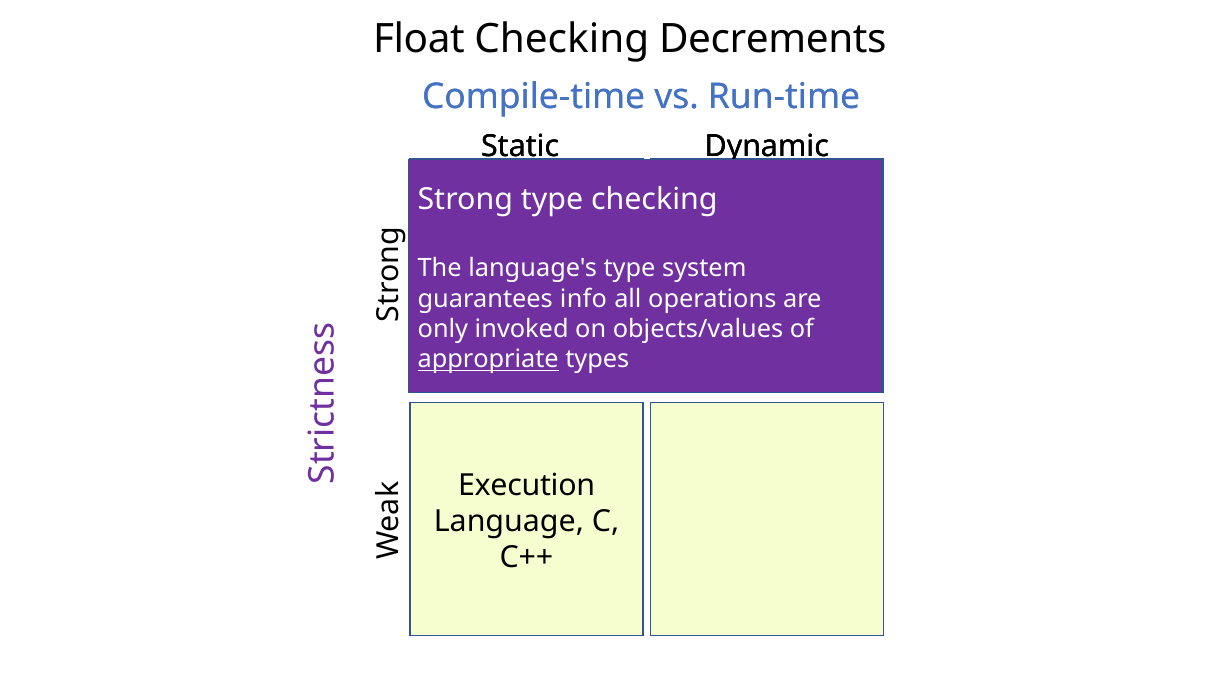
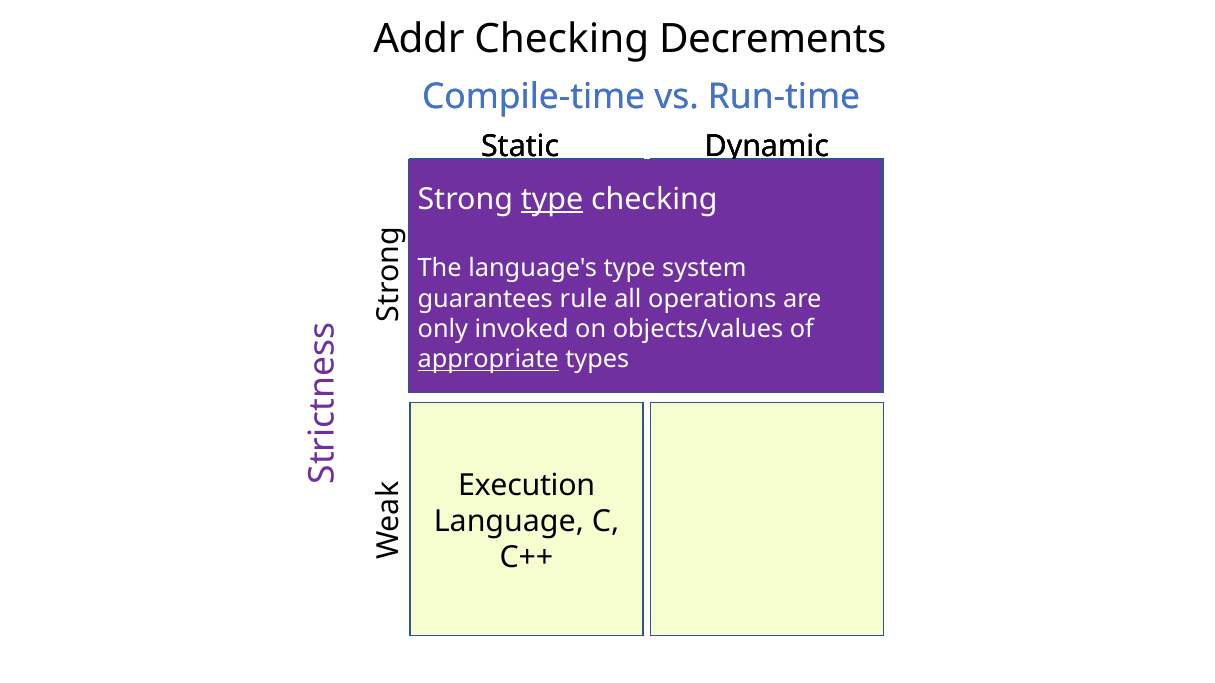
Float: Float -> Addr (419, 39)
type underline: none -> present (552, 199)
info: info -> rule (583, 299)
